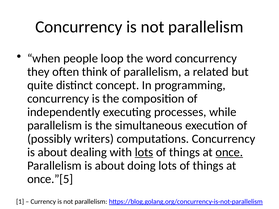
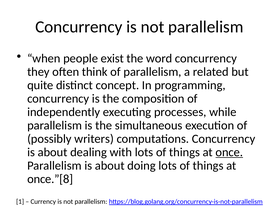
loop: loop -> exist (112, 59)
lots underline: present -> none (144, 152)
once.”[5: once.”[5 -> once.”[8 (50, 179)
